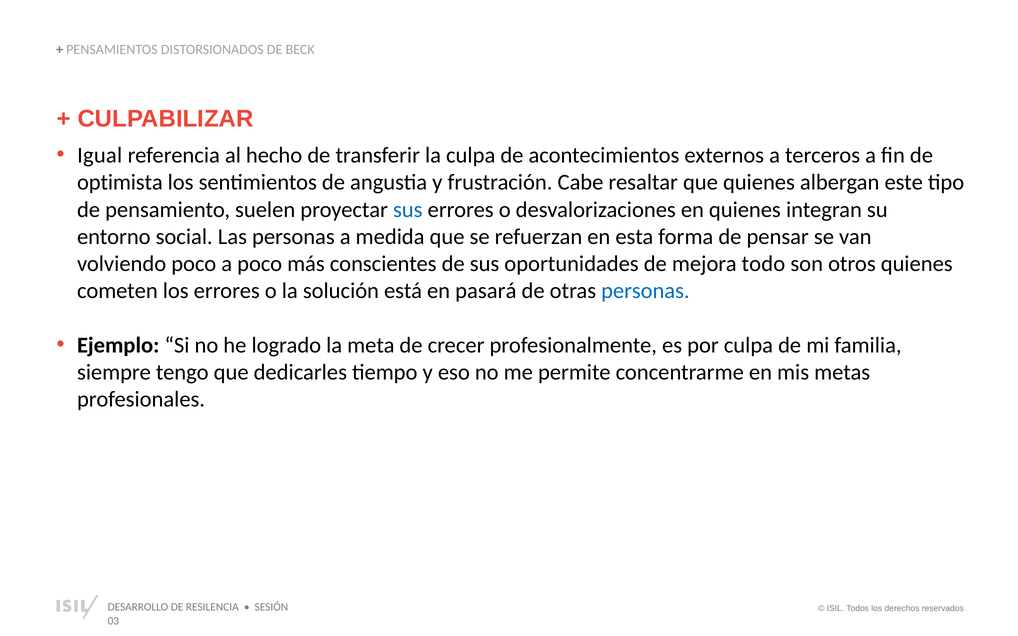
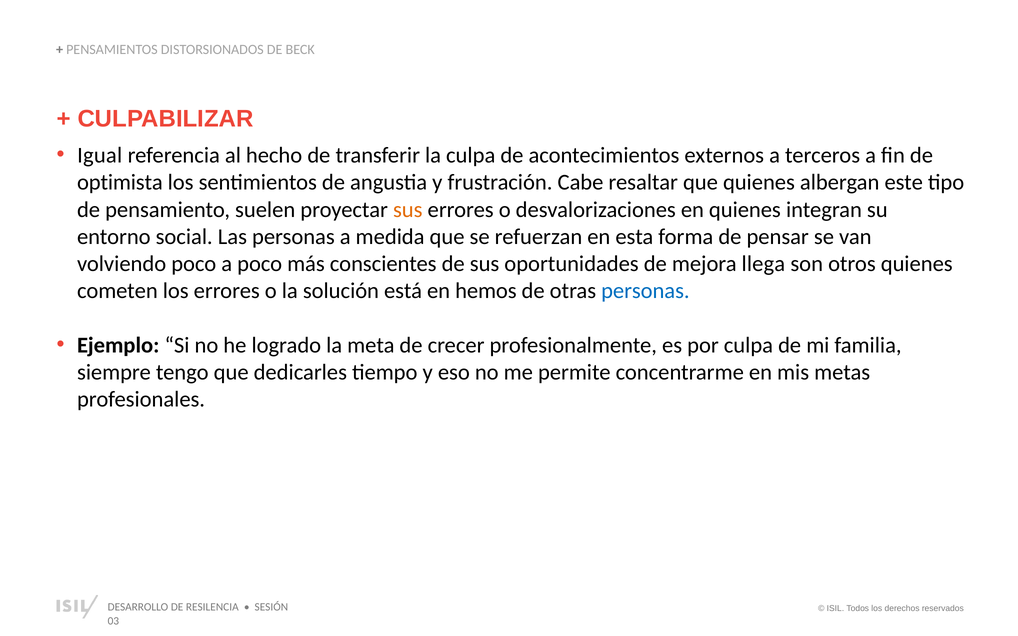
sus colour: blue -> orange (408, 210)
todo: todo -> llega (763, 264)
pasará: pasará -> hemos (486, 291)
